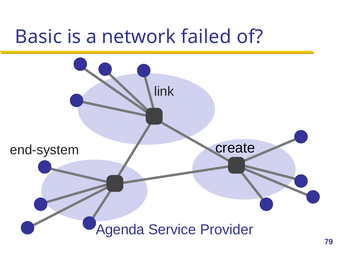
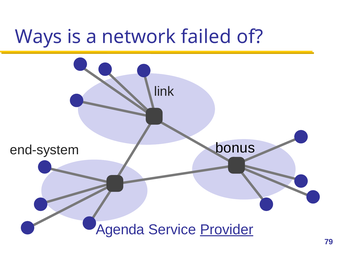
Basic: Basic -> Ways (39, 37)
create: create -> bonus (235, 148)
Provider underline: none -> present (227, 230)
